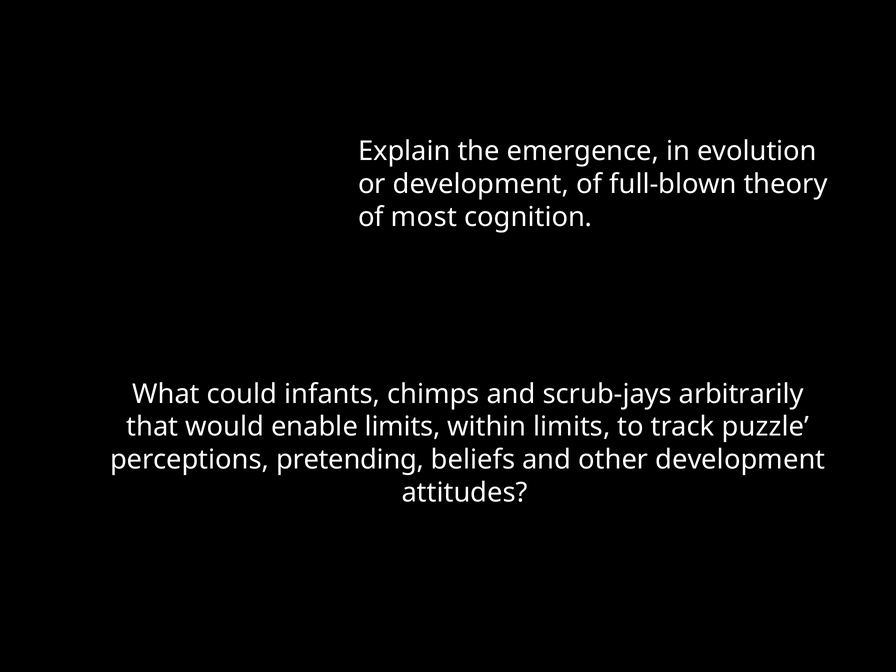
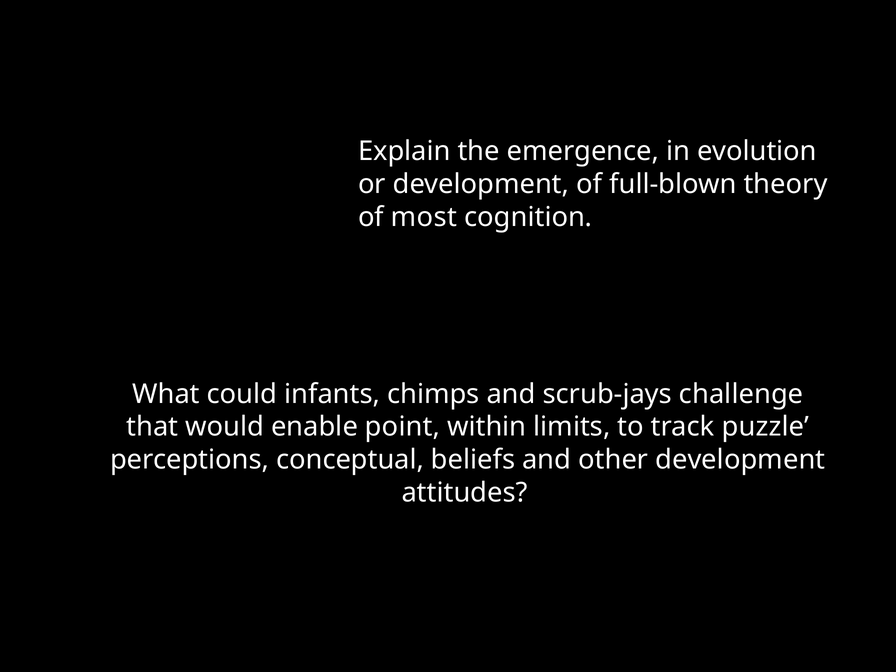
scrub-jays arbitrarily: arbitrarily -> challenge (741, 394)
enable limits: limits -> point (402, 427)
pretending: pretending -> conceptual (350, 460)
